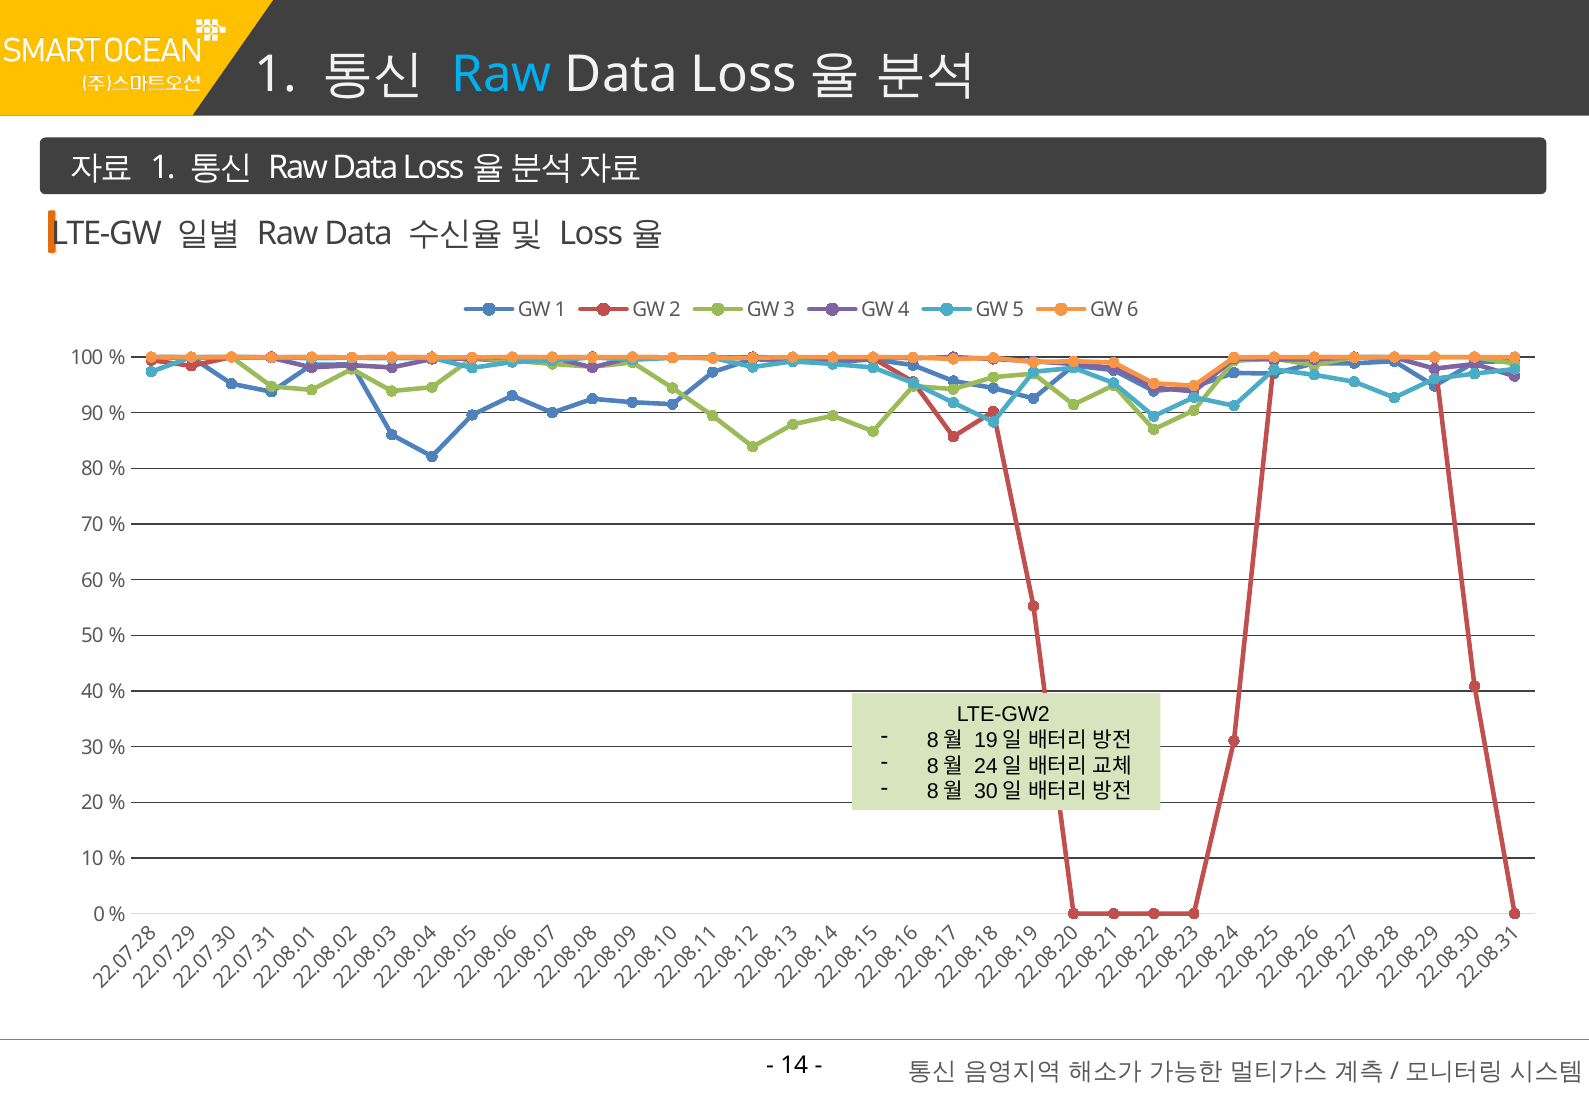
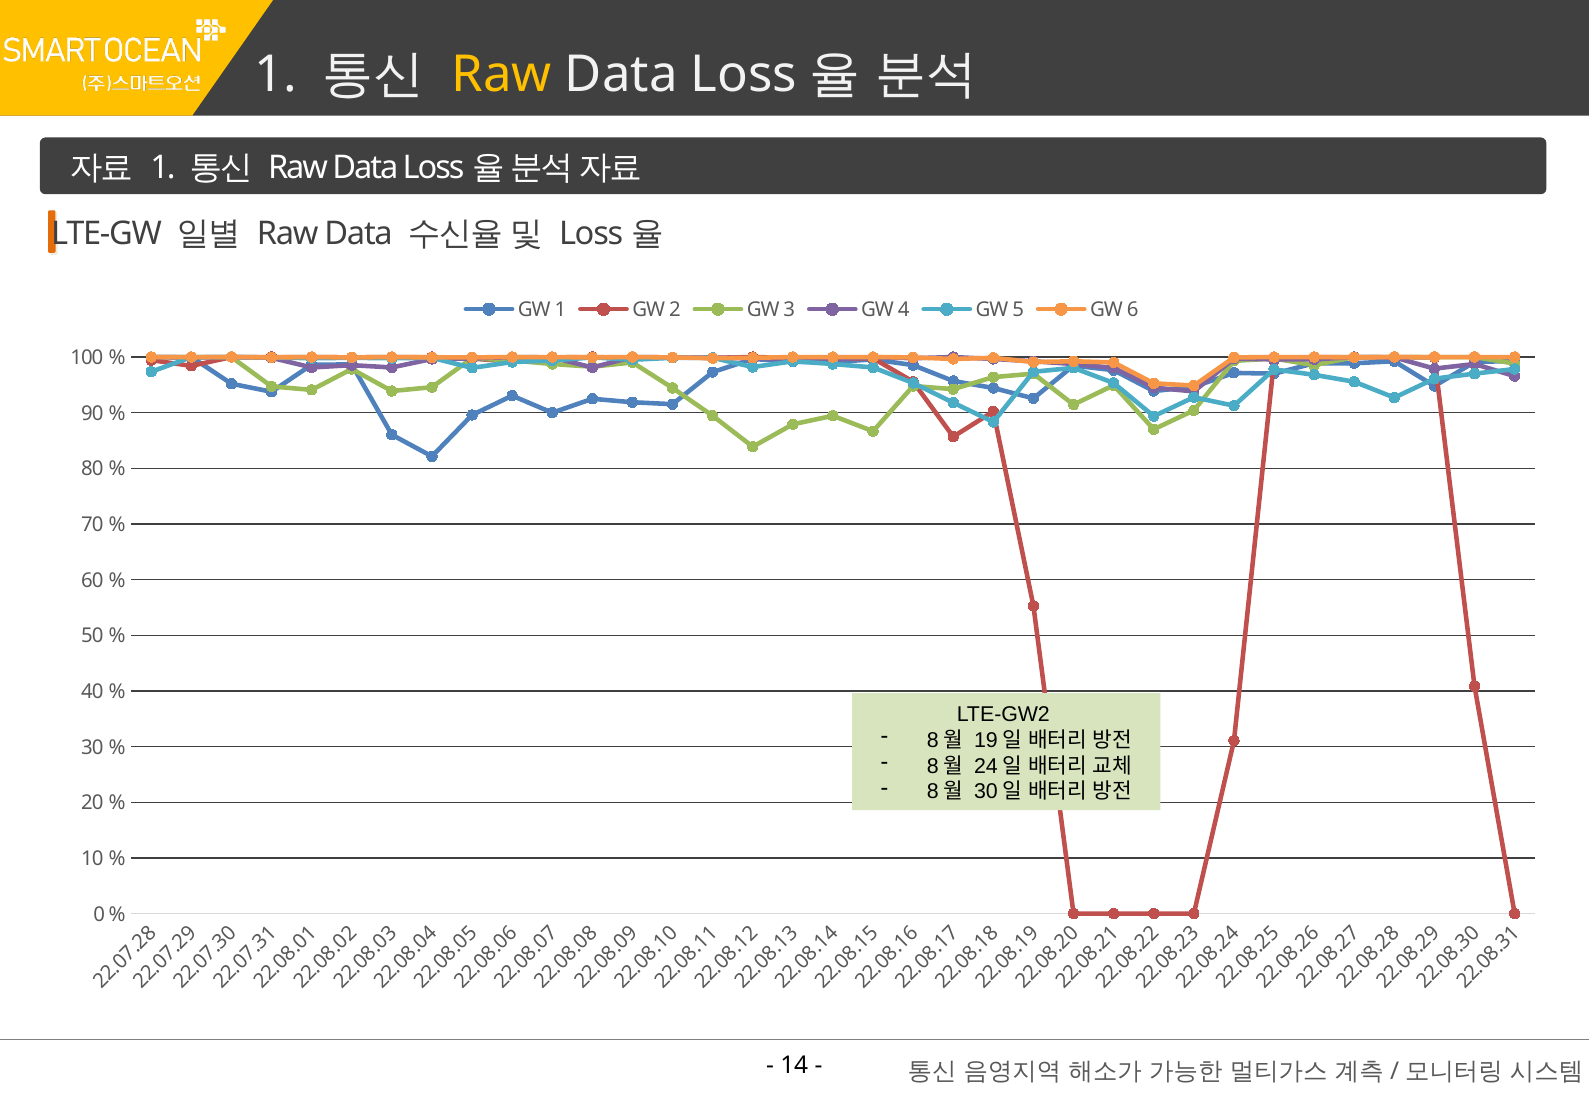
Raw colour: light blue -> yellow (502, 75)
